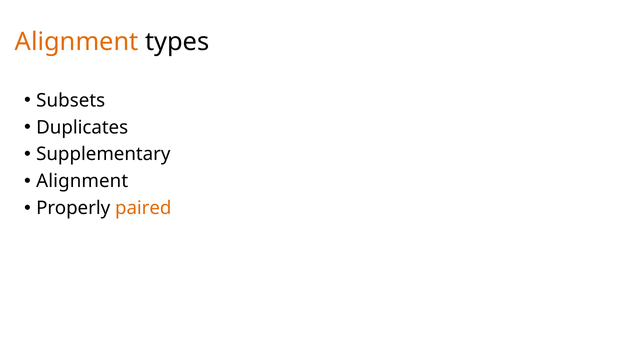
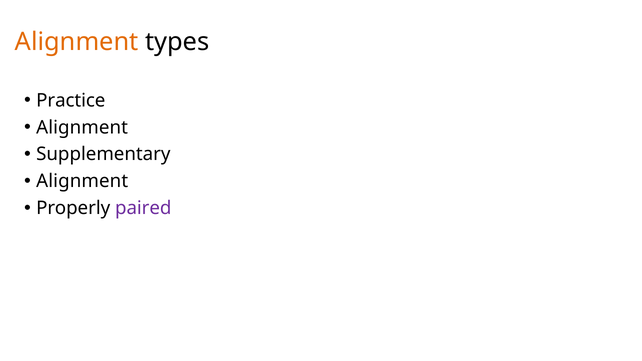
Subsets: Subsets -> Practice (71, 100)
Duplicates: Duplicates -> Alignment (82, 127)
paired colour: orange -> purple (143, 208)
